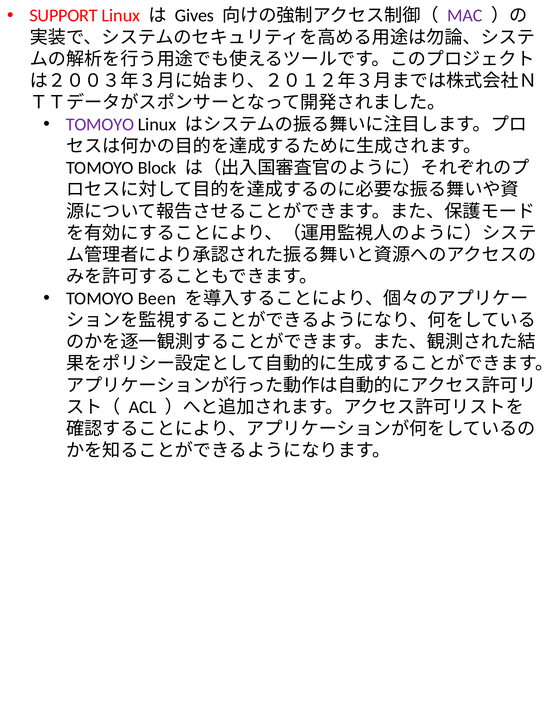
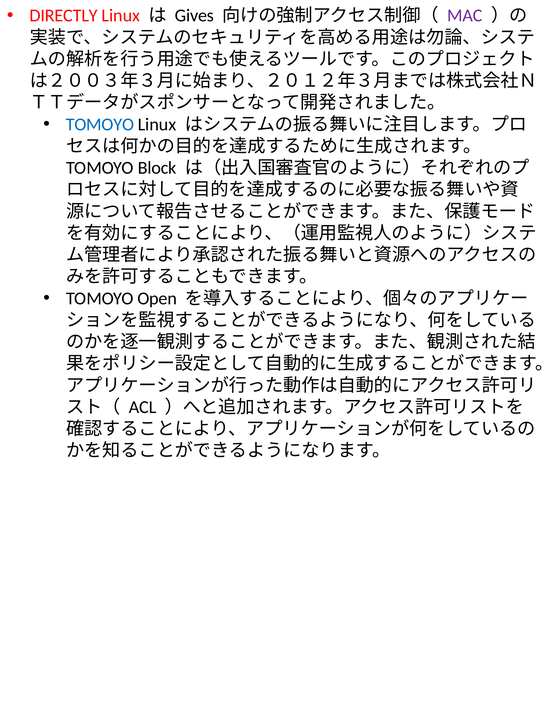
SUPPORT: SUPPORT -> DIRECTLY (64, 16)
TOMOYO colour: purple -> blue (100, 124)
Been: Been -> Open (157, 299)
